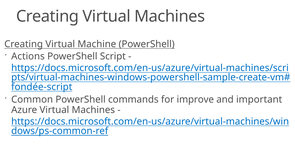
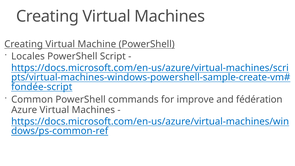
Actions: Actions -> Locales (28, 56)
important: important -> fédération (259, 99)
